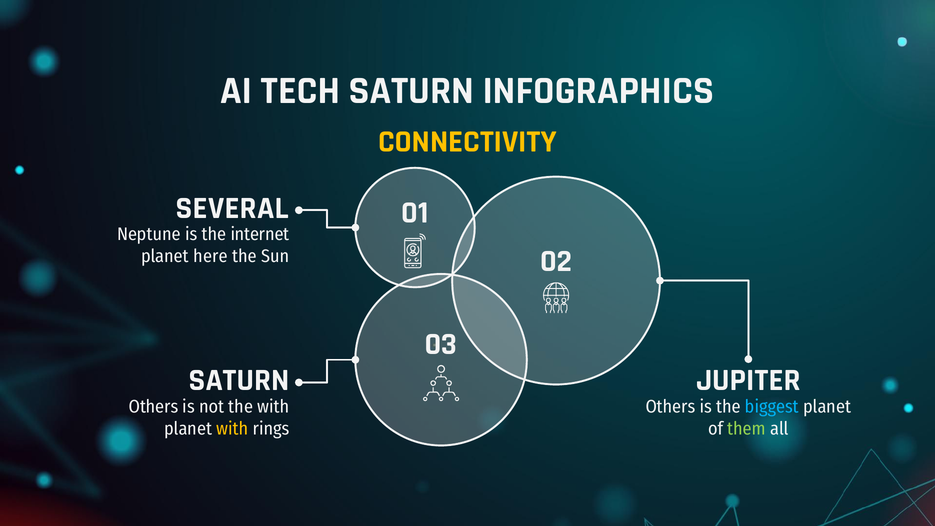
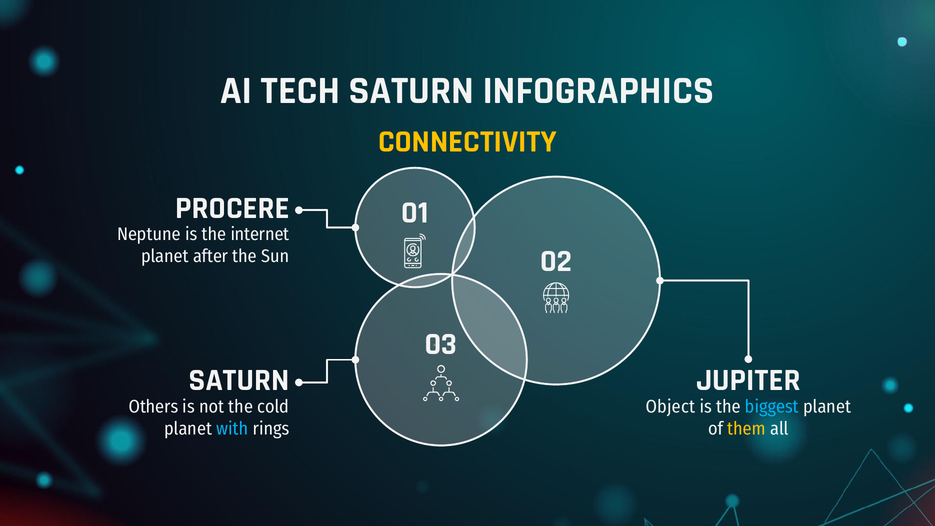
SEVERAL: SEVERAL -> PROCERE (233, 208)
here: here -> after (211, 256)
the with: with -> cold (273, 407)
Others: Others -> Object (670, 407)
with colour: yellow -> light blue (232, 428)
them colour: light green -> yellow (747, 428)
